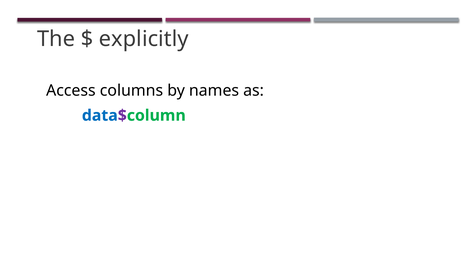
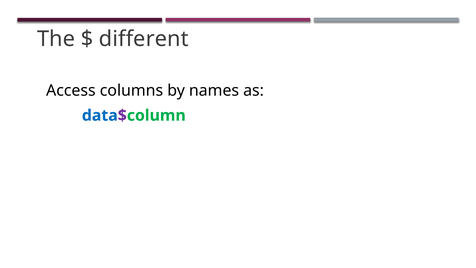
explicitly: explicitly -> different (144, 39)
